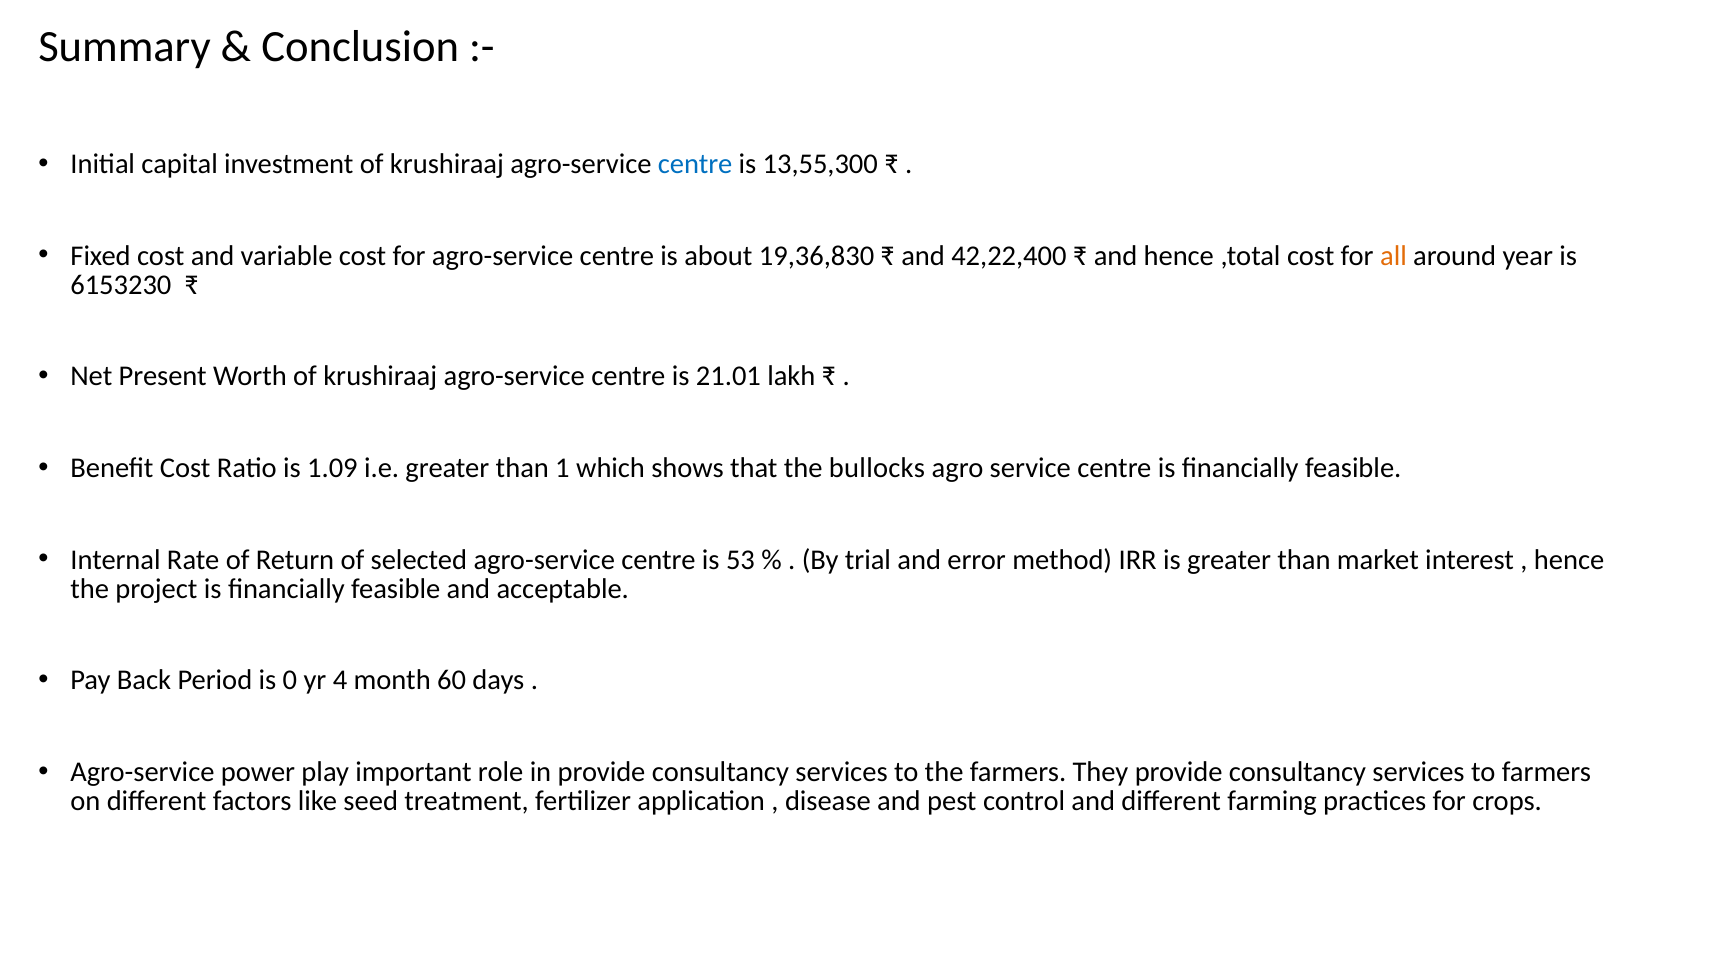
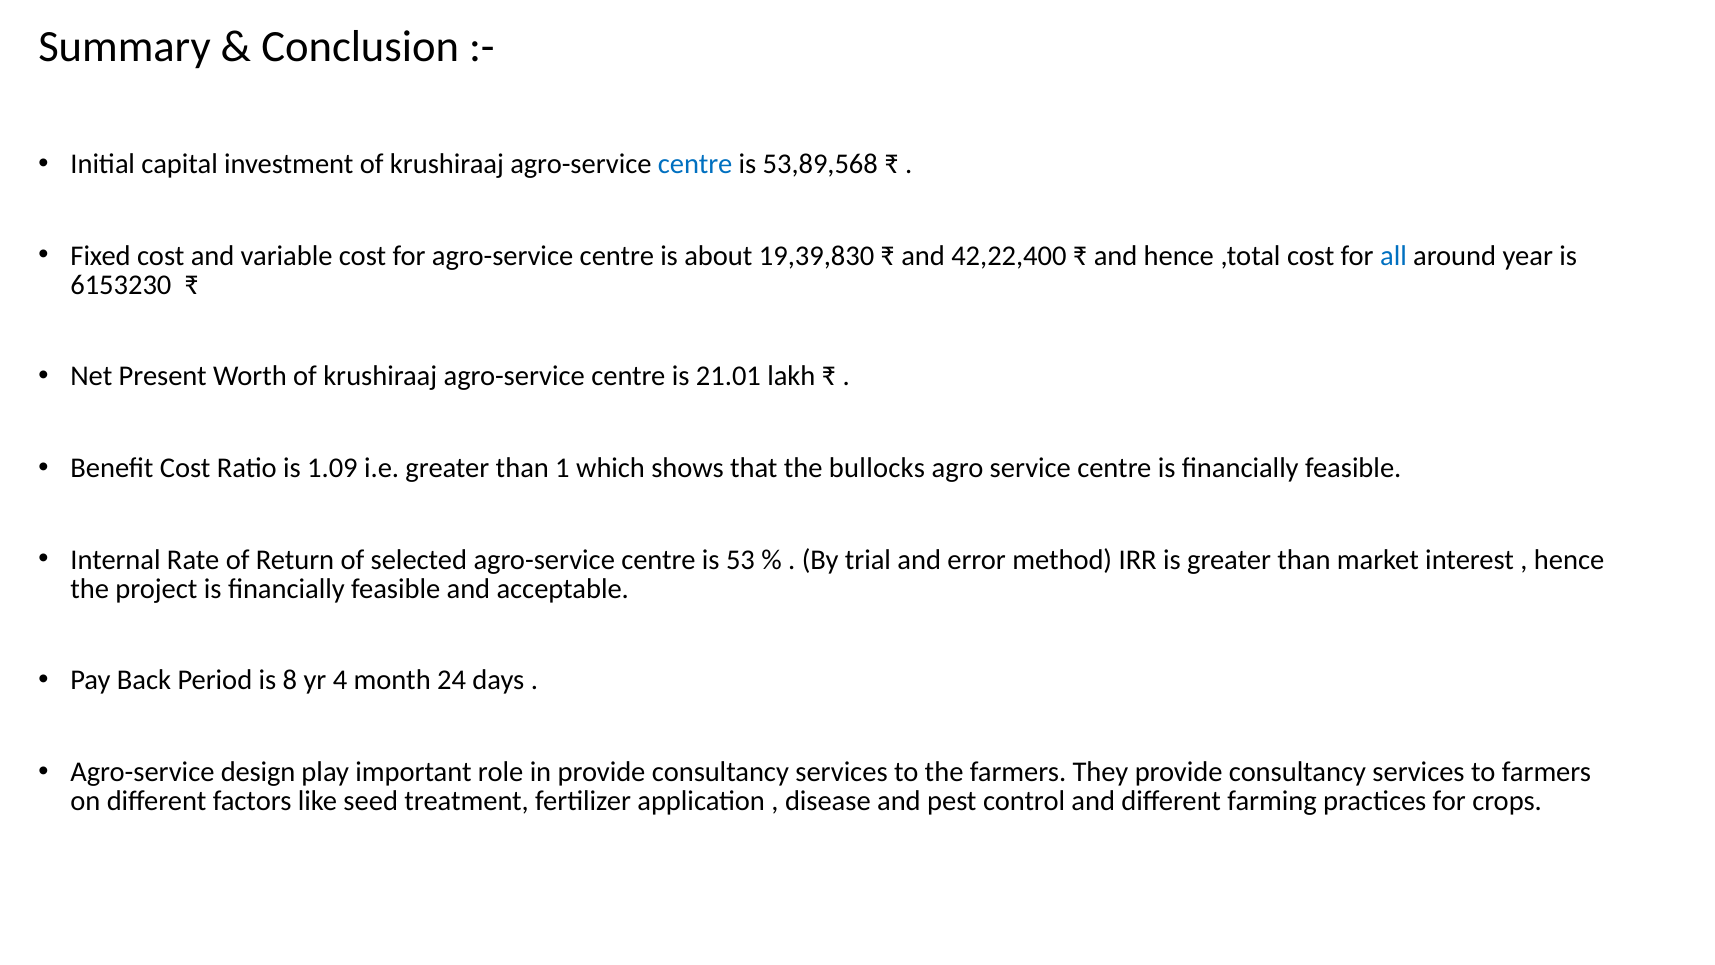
13,55,300: 13,55,300 -> 53,89,568 (820, 164)
19,36,830: 19,36,830 -> 19,39,830 (817, 256)
all colour: orange -> blue (1393, 256)
0: 0 -> 8 (290, 680)
60: 60 -> 24 (452, 680)
power: power -> design (258, 772)
